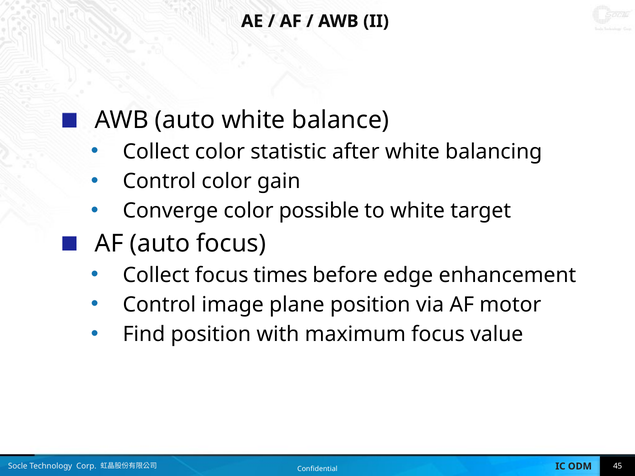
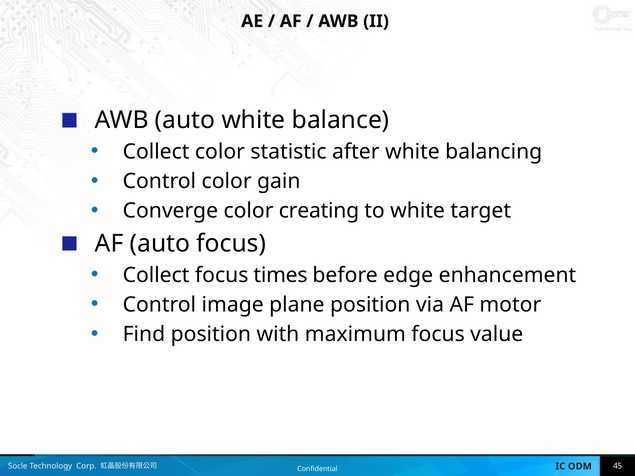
possible: possible -> creating (319, 211)
